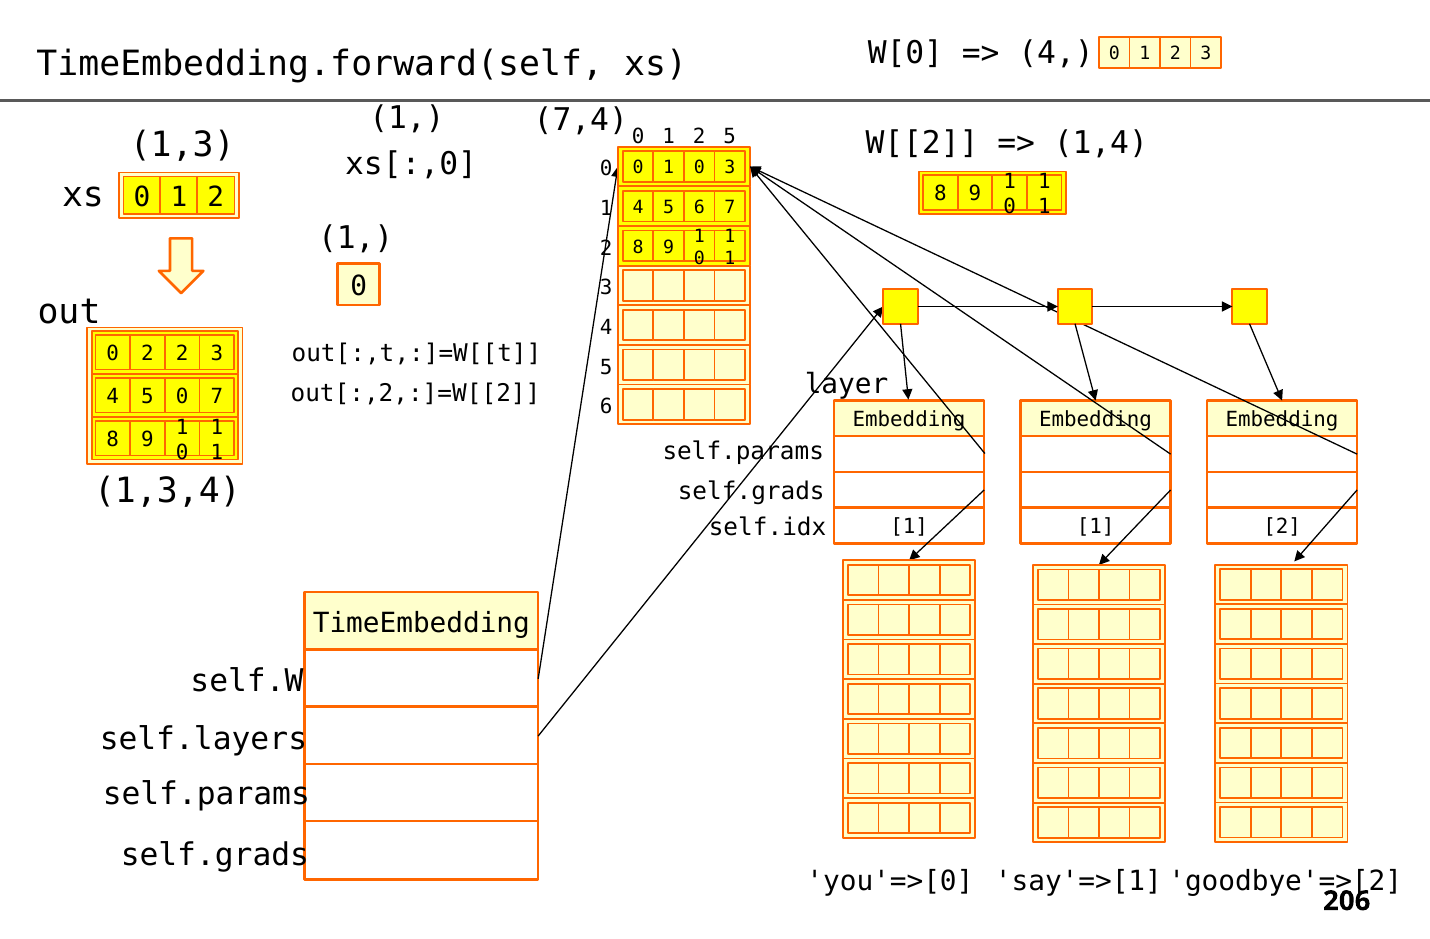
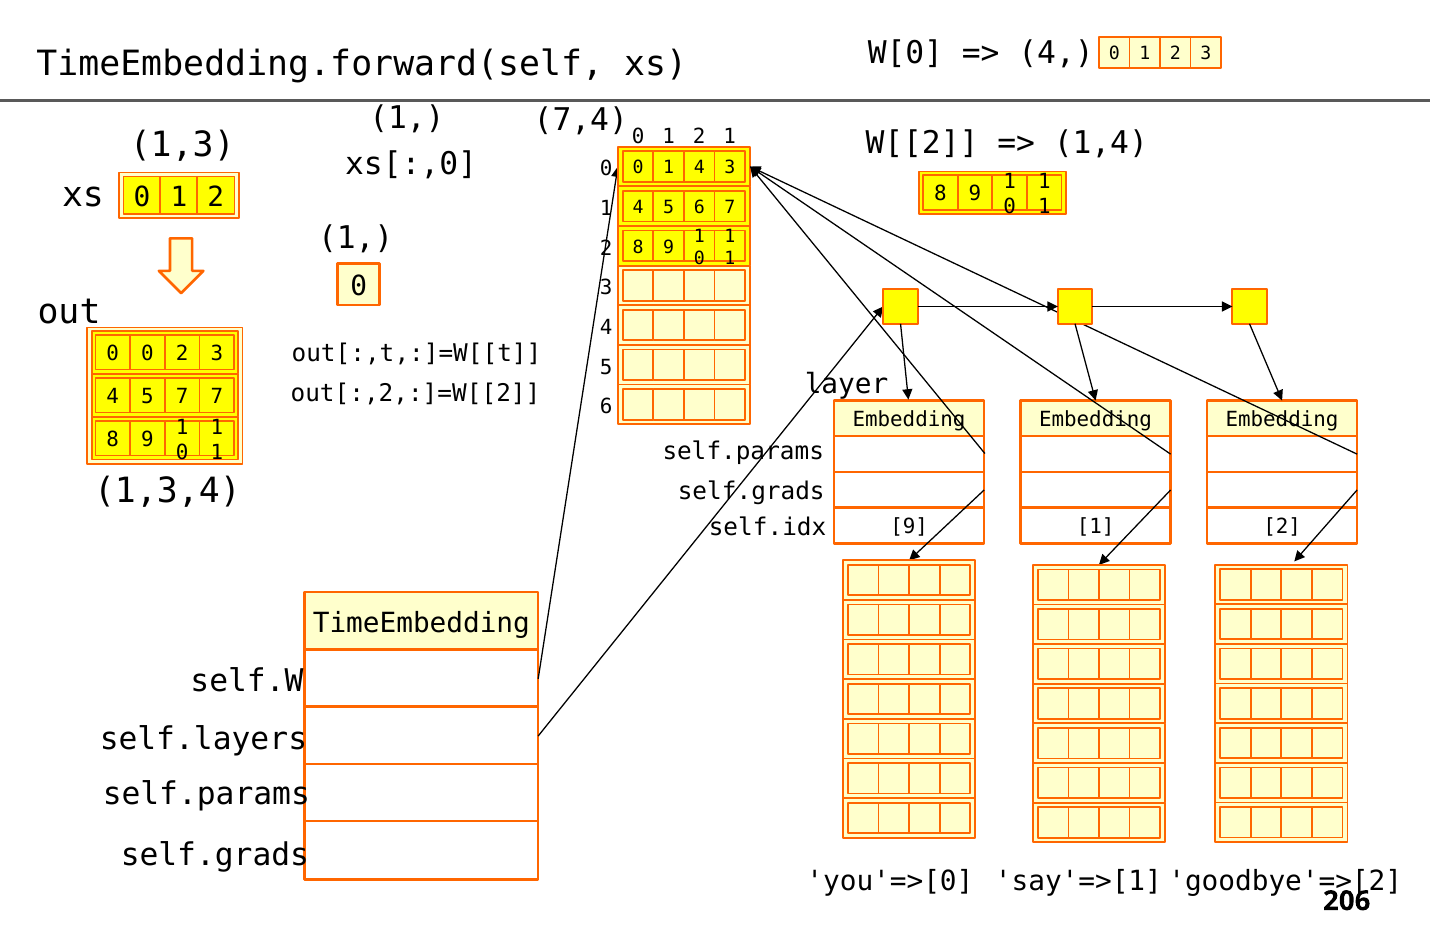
2 5: 5 -> 1 (730, 137)
0 1 0: 0 -> 4 (699, 168)
0 2: 2 -> 0 (147, 354)
4 5 0: 0 -> 7 (182, 397)
1: 1 -> 9 (909, 527)
